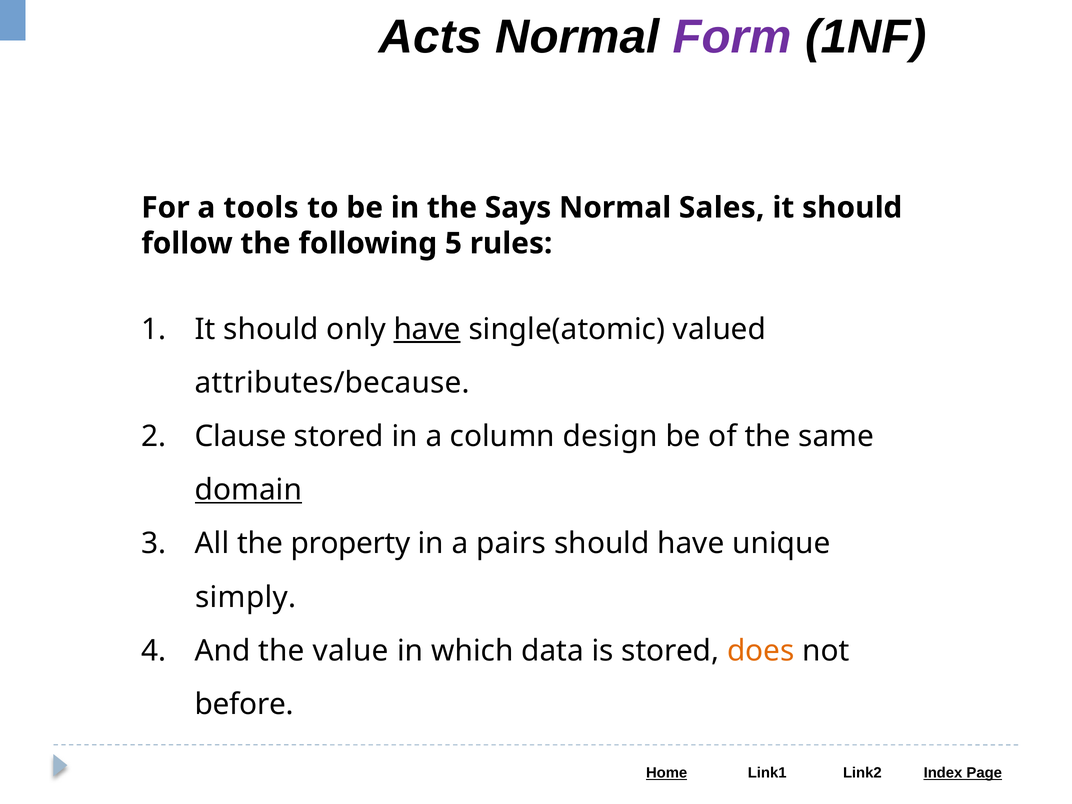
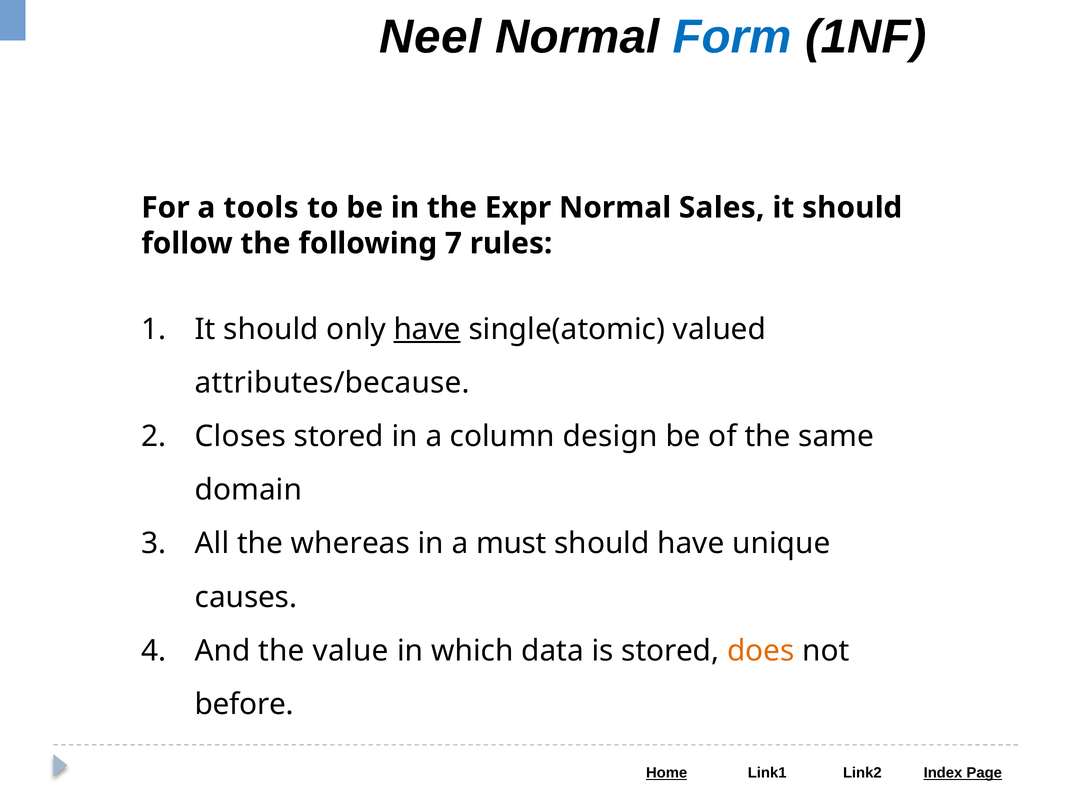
Acts: Acts -> Neel (430, 37)
Form colour: purple -> blue (732, 37)
Says: Says -> Expr (518, 208)
5: 5 -> 7 (453, 243)
Clause: Clause -> Closes (240, 436)
domain underline: present -> none (248, 490)
property: property -> whereas (350, 544)
pairs: pairs -> must (511, 544)
simply: simply -> causes (246, 597)
